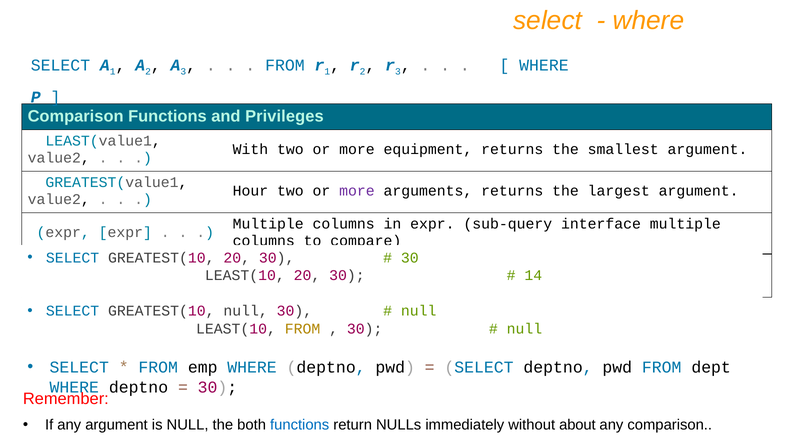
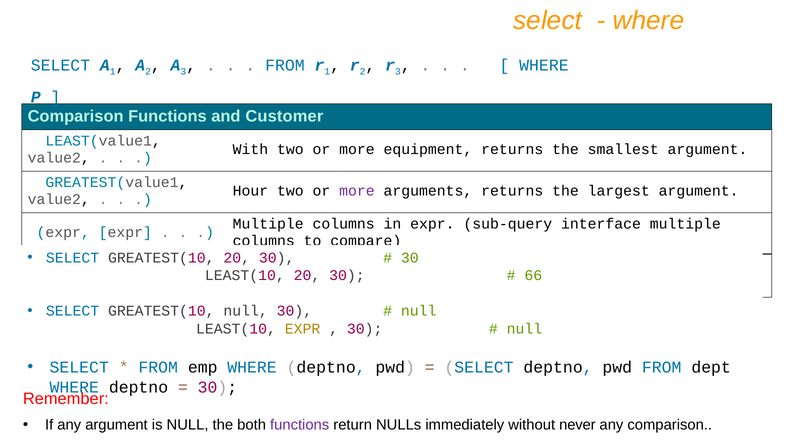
Privileges: Privileges -> Customer (284, 116)
14: 14 -> 66 (533, 275)
LEAST(10 FROM: FROM -> EXPR (303, 329)
functions colour: blue -> purple (300, 425)
about: about -> never (577, 425)
